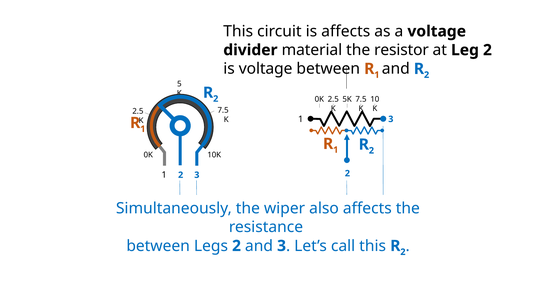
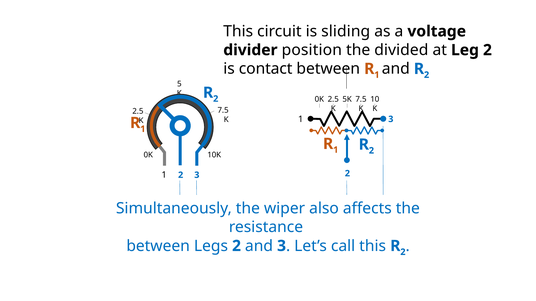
is affects: affects -> sliding (346, 31)
material: material -> position (312, 50)
resistor: resistor -> divided (401, 50)
is voltage: voltage -> contact (266, 69)
